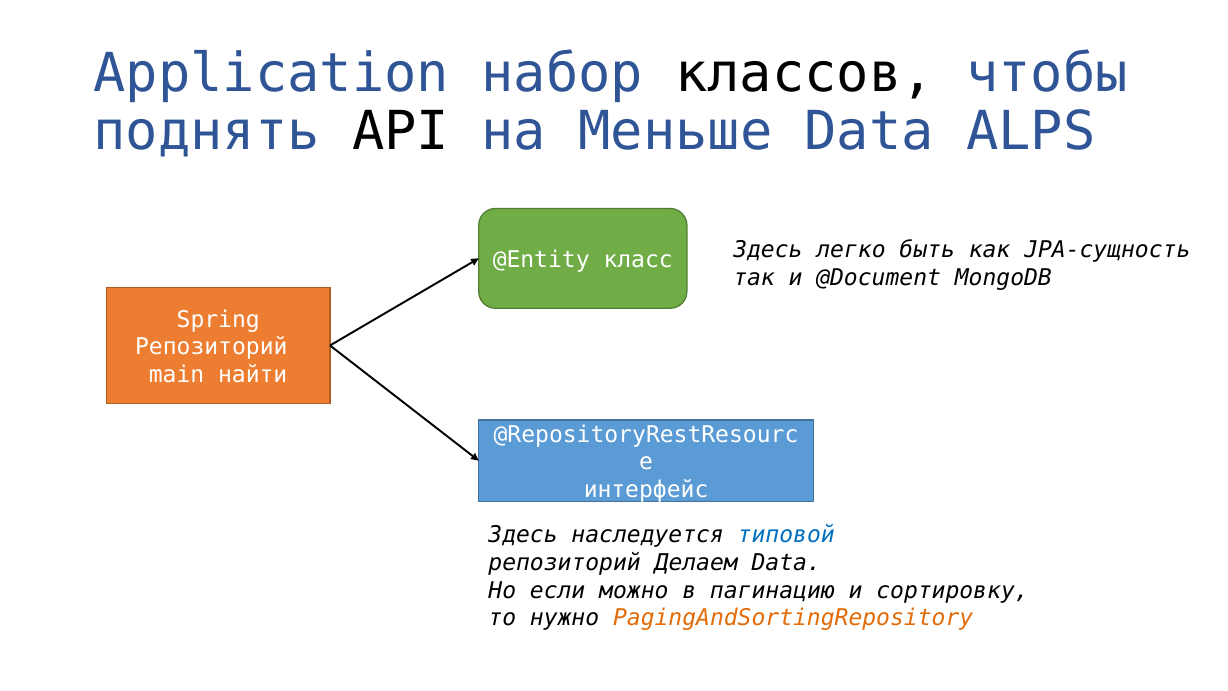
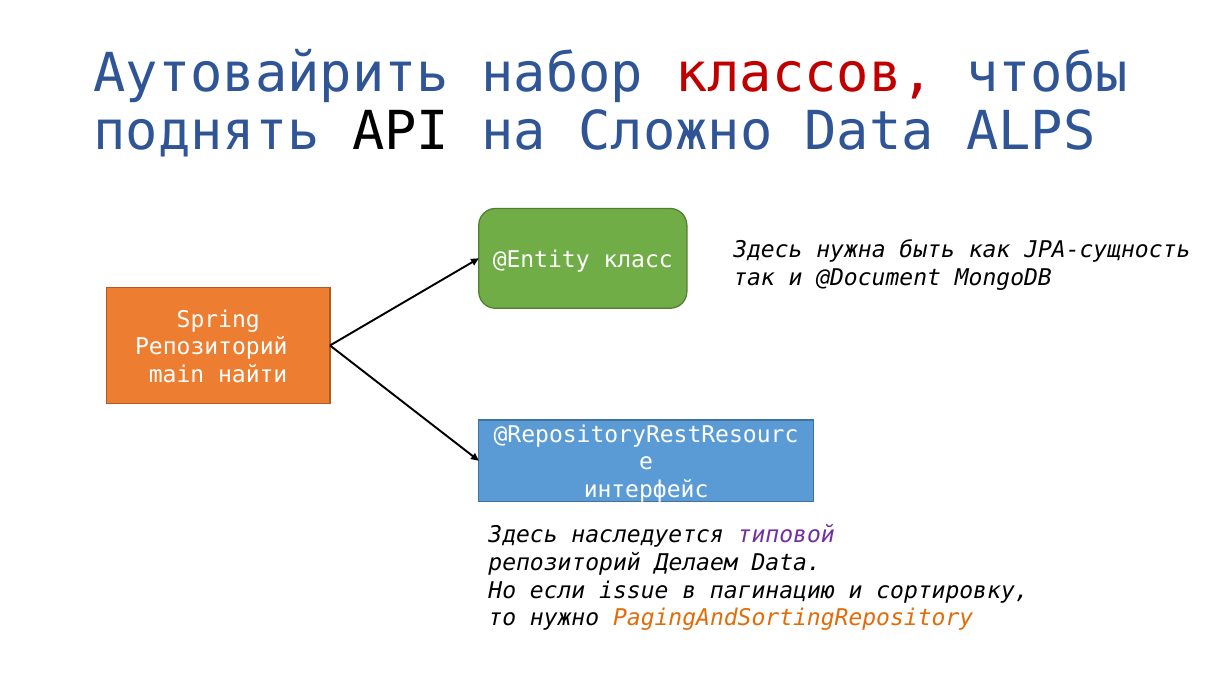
Application: Application -> Аутовайрить (271, 74)
классов colour: black -> red (805, 74)
Меньше: Меньше -> Сложно (675, 132)
легко: легко -> нужна (851, 250)
типовой colour: blue -> purple (786, 535)
можно: можно -> issue (634, 590)
